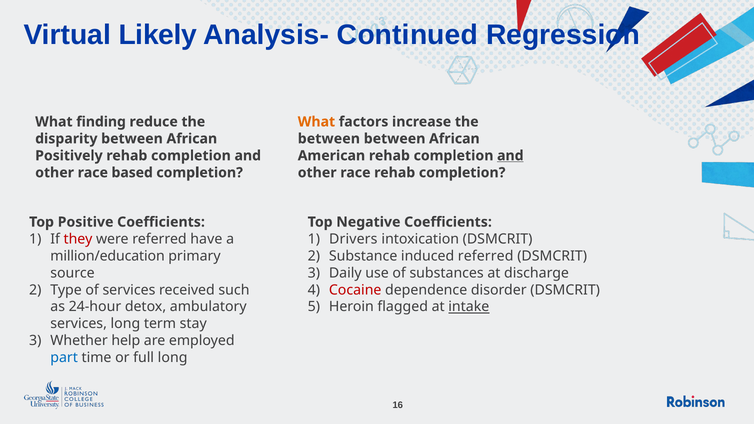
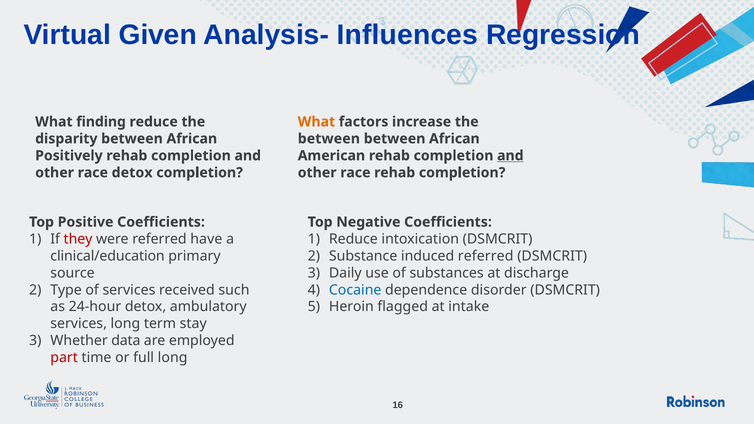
Likely: Likely -> Given (158, 35)
Continued: Continued -> Influences (407, 35)
race based: based -> detox (132, 173)
Drivers: Drivers -> Reduce (353, 239)
million/education: million/education -> clinical/education (108, 256)
Cocaine colour: red -> blue (355, 290)
intake underline: present -> none (469, 307)
help: help -> data (126, 341)
part colour: blue -> red (64, 358)
